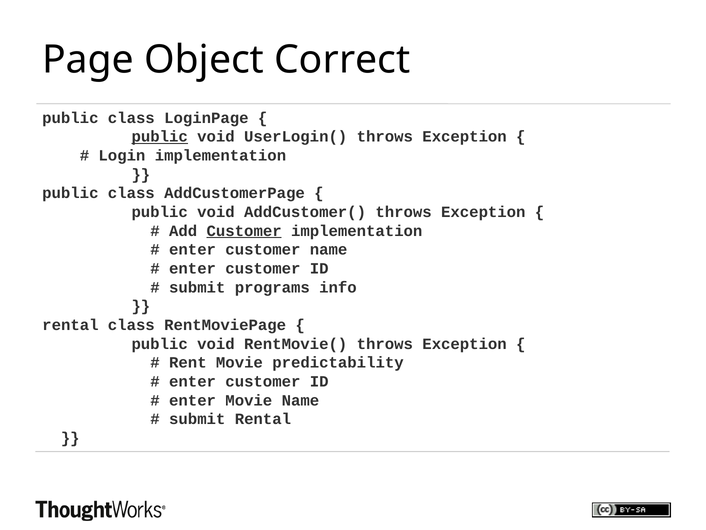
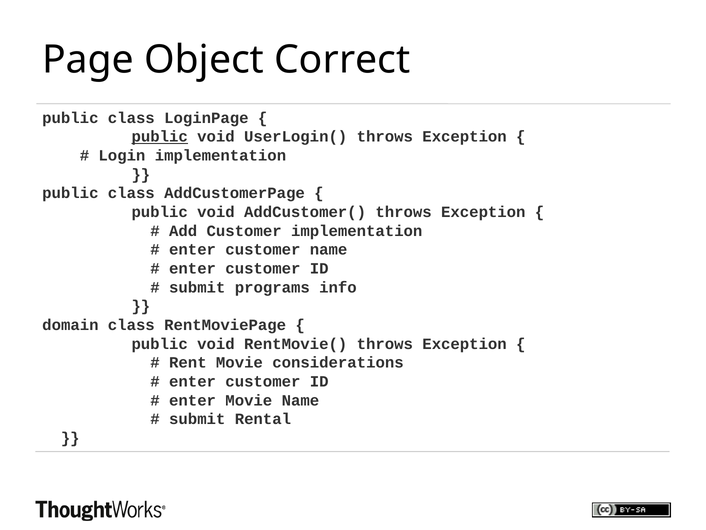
Customer underline: present -> none (244, 231)
rental: rental -> domain (70, 325)
predictability: predictability -> considerations (338, 362)
